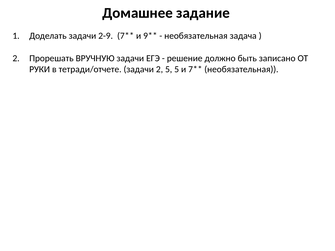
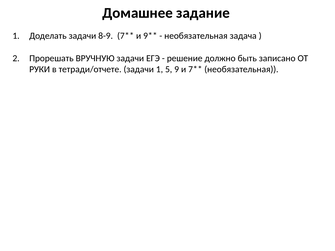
2-9: 2-9 -> 8-9 (106, 36)
задачи 2: 2 -> 1 (160, 69)
5 5: 5 -> 9 (177, 69)
